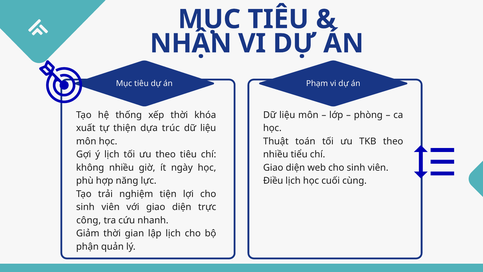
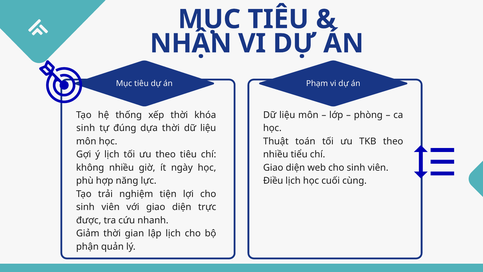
xuất: xuất -> sinh (86, 128)
thiện: thiện -> đúng (125, 128)
dựa trúc: trúc -> thời (171, 128)
công: công -> được (89, 220)
